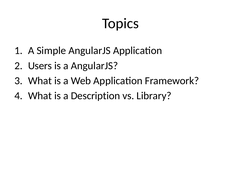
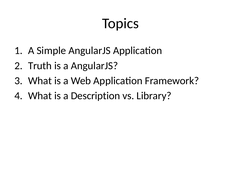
Users: Users -> Truth (40, 66)
